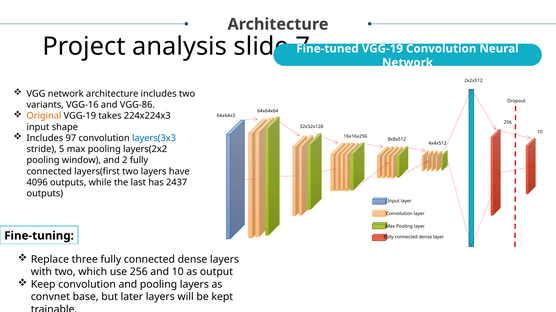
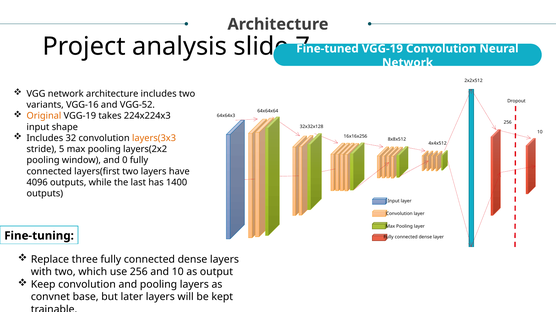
VGG-86: VGG-86 -> VGG-52 (137, 105)
97: 97 -> 32 (71, 138)
layers(3x3 colour: blue -> orange (154, 138)
2: 2 -> 0 (125, 161)
2437: 2437 -> 1400 (177, 183)
